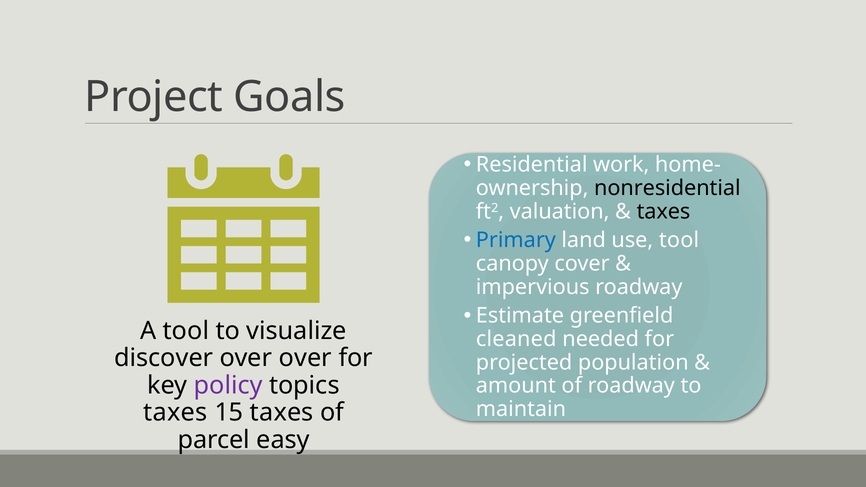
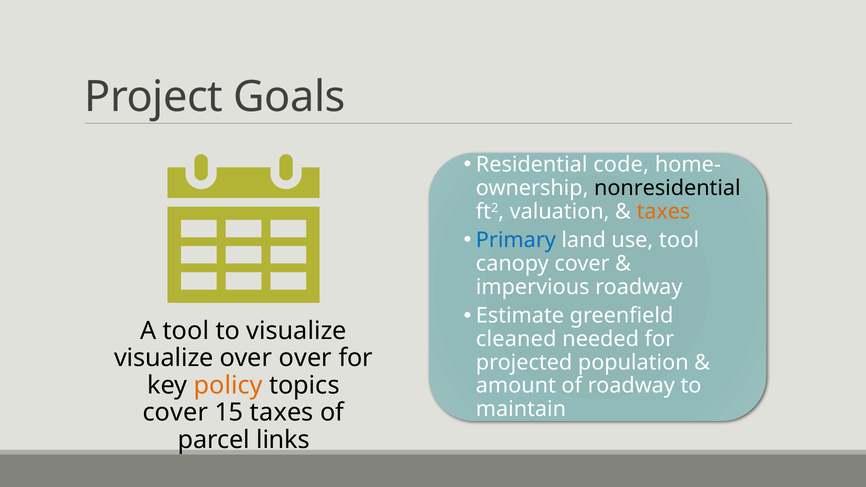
work: work -> code (621, 165)
taxes colour: black -> orange (663, 211)
discover: discover -> visualize (164, 358)
policy colour: purple -> orange (228, 385)
taxes: taxes -> cover (175, 413)
easy: easy -> links (283, 440)
